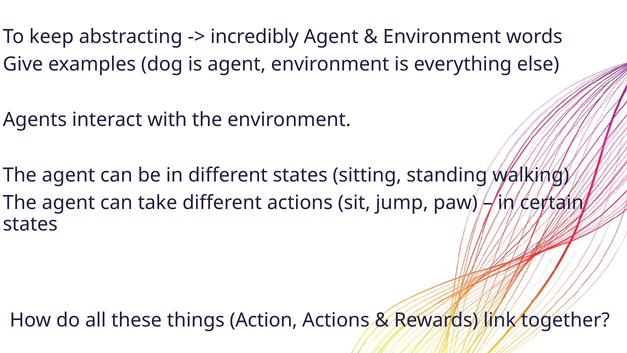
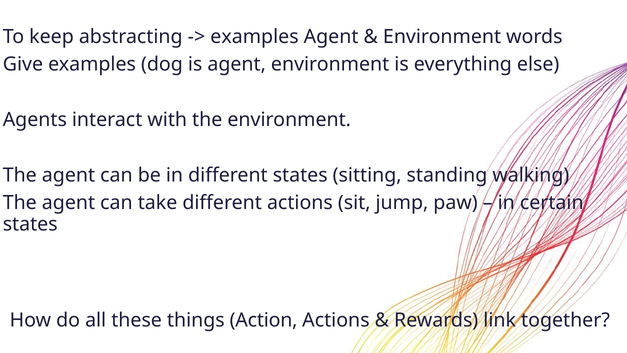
incredibly: incredibly -> examples (254, 37)
